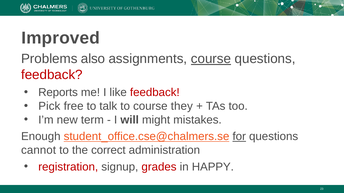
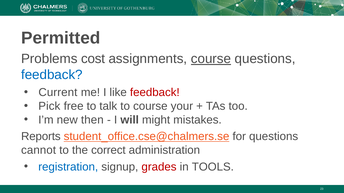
Improved: Improved -> Permitted (61, 38)
also: also -> cost (93, 59)
feedback colour: red -> blue (52, 75)
Reports: Reports -> Current (58, 93)
they: they -> your (182, 106)
term: term -> then (92, 120)
Enough: Enough -> Reports (41, 137)
for underline: present -> none (239, 137)
registration colour: red -> blue (68, 167)
HAPPY: HAPPY -> TOOLS (213, 167)
